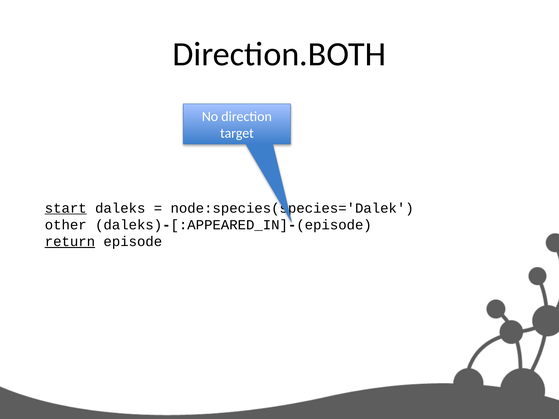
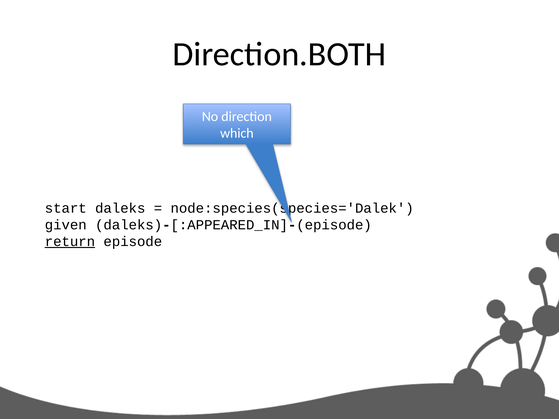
target: target -> which (237, 133)
start underline: present -> none (66, 208)
other: other -> given (66, 225)
